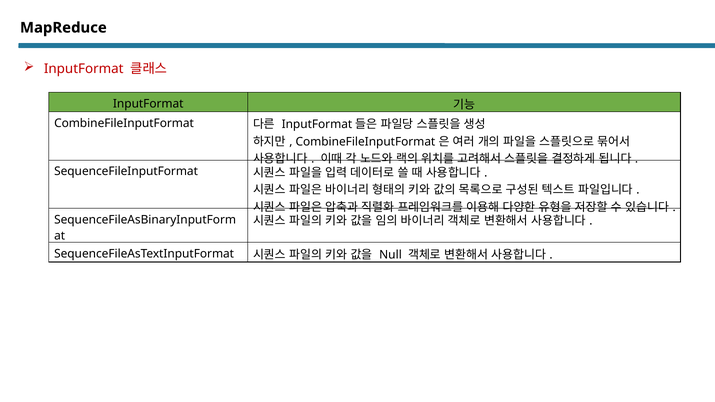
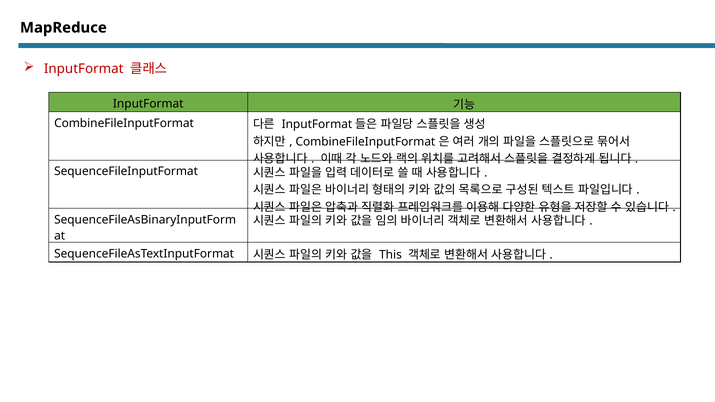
Null: Null -> This (391, 255)
